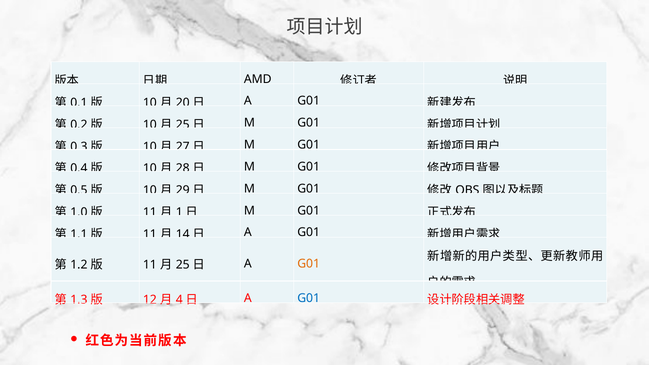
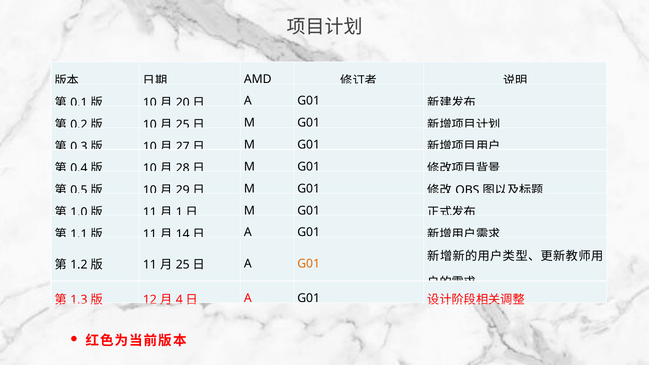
G01 colour: blue -> black (309, 298)
